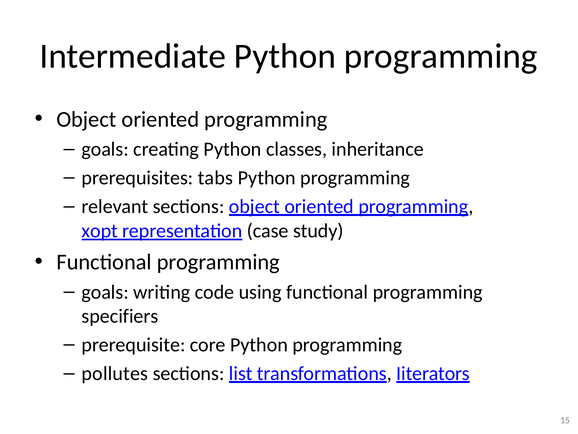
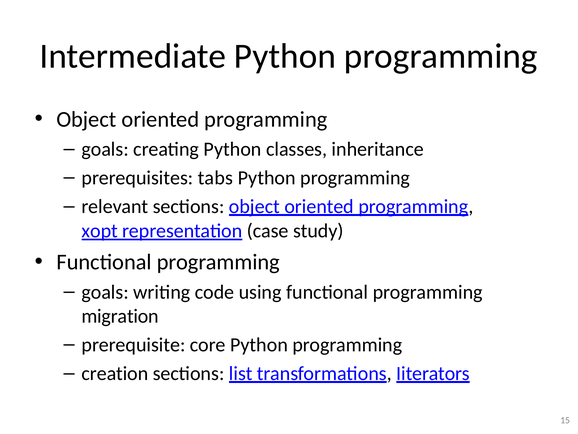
specifiers: specifiers -> migration (120, 316)
pollutes: pollutes -> creation (115, 373)
